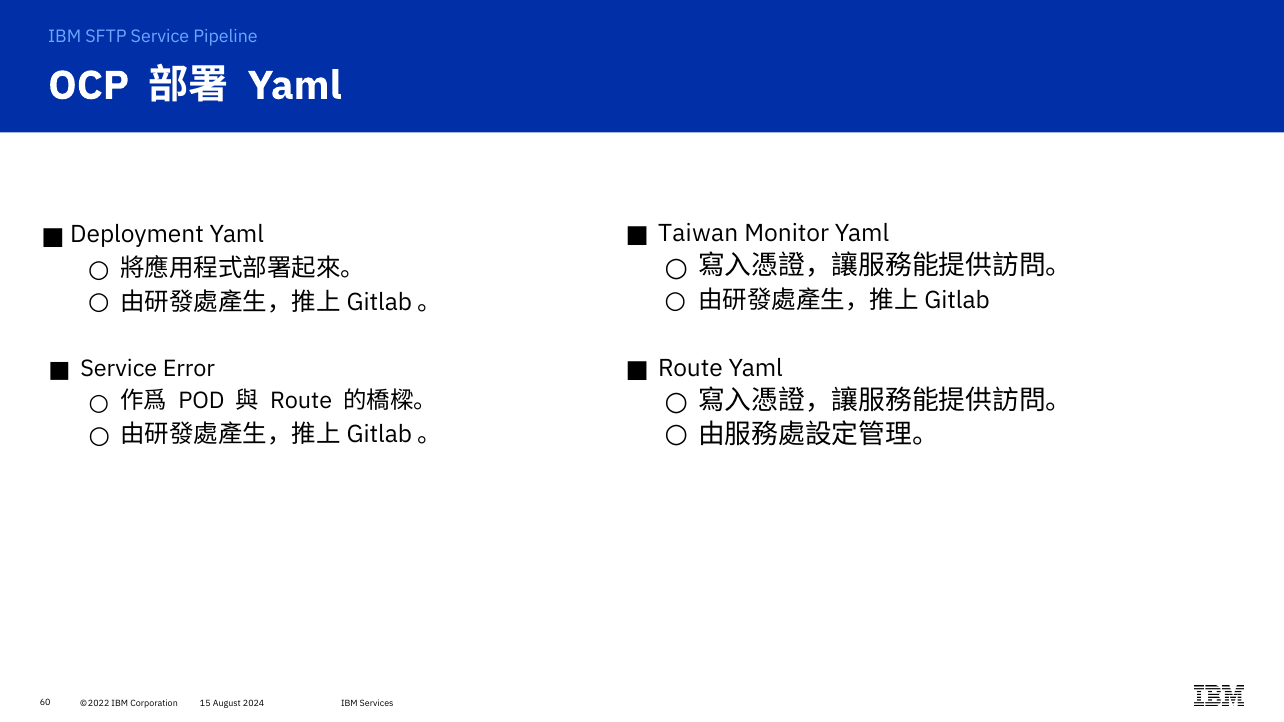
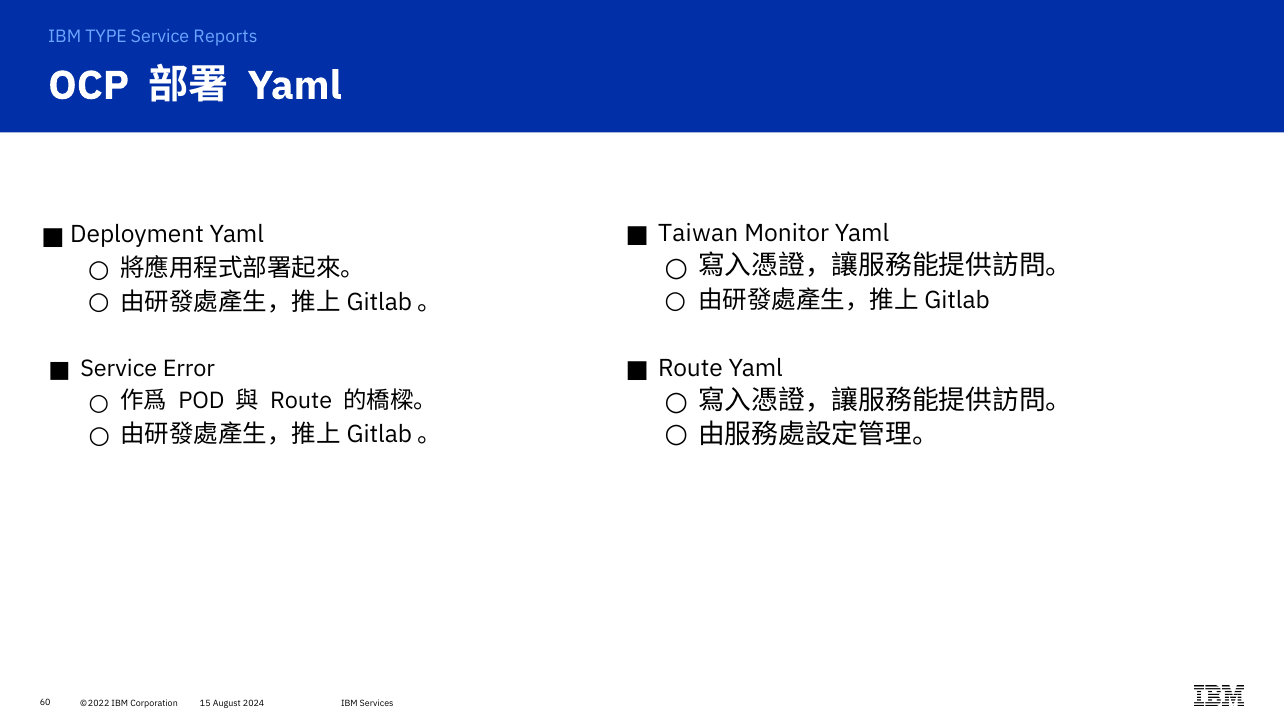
SFTP: SFTP -> TYPE (106, 36)
Pipeline: Pipeline -> Reports (225, 36)
